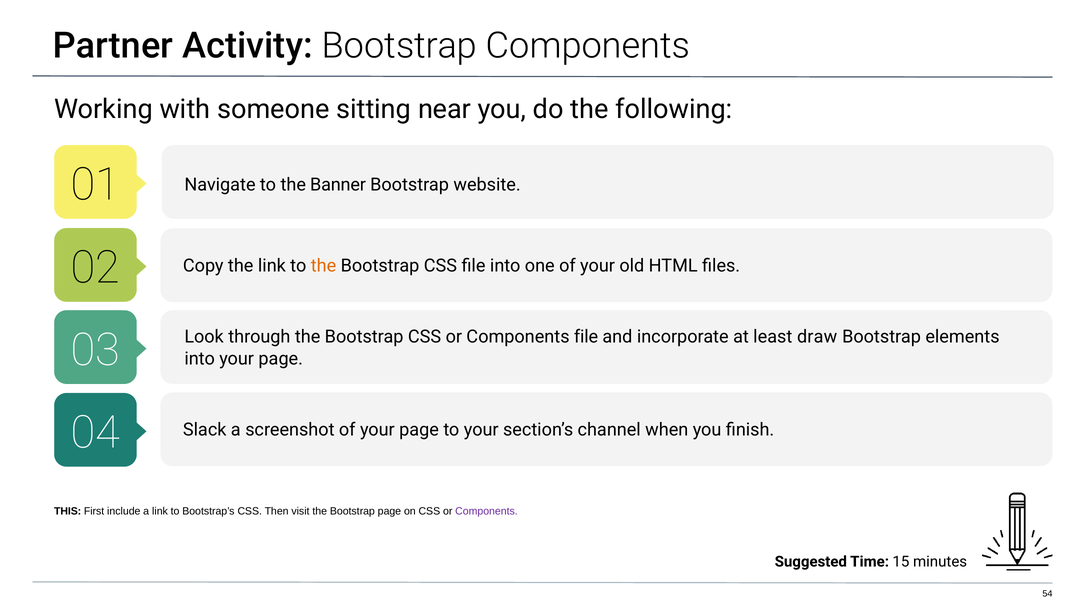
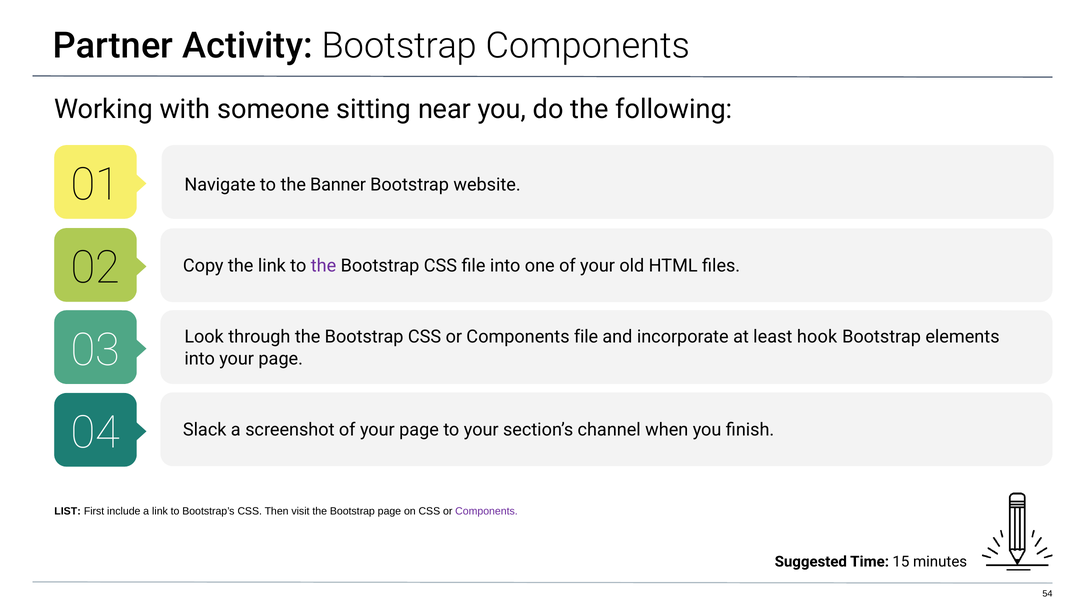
the colour: orange -> purple (324, 266)
draw: draw -> hook (817, 337)
THIS: THIS -> LIST (68, 512)
